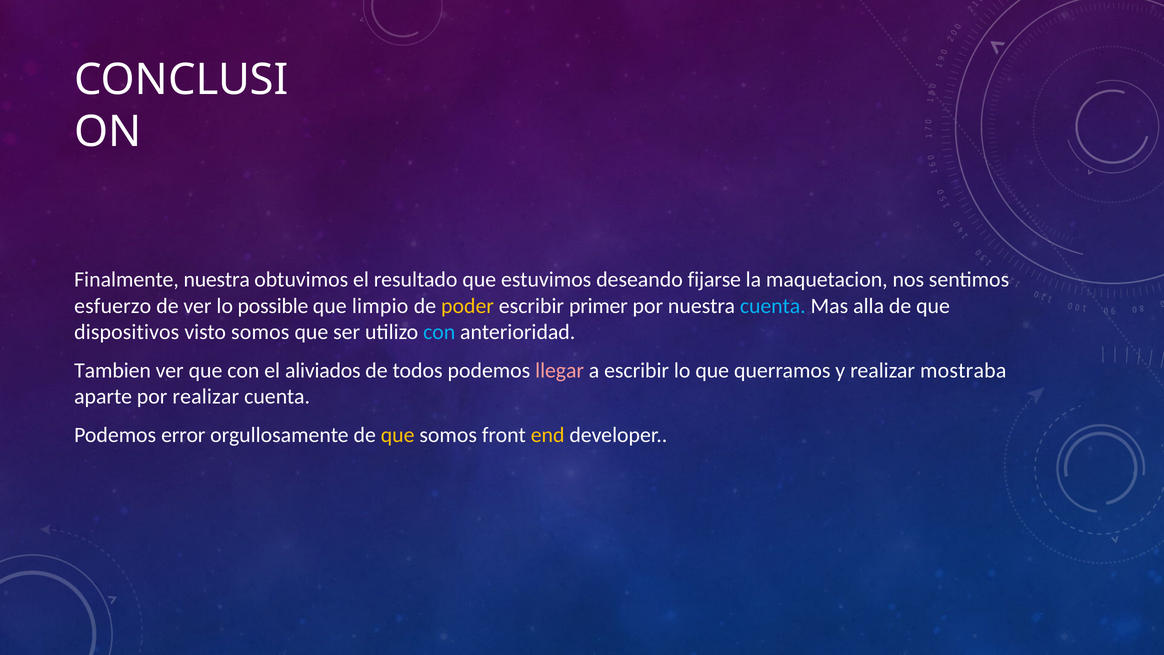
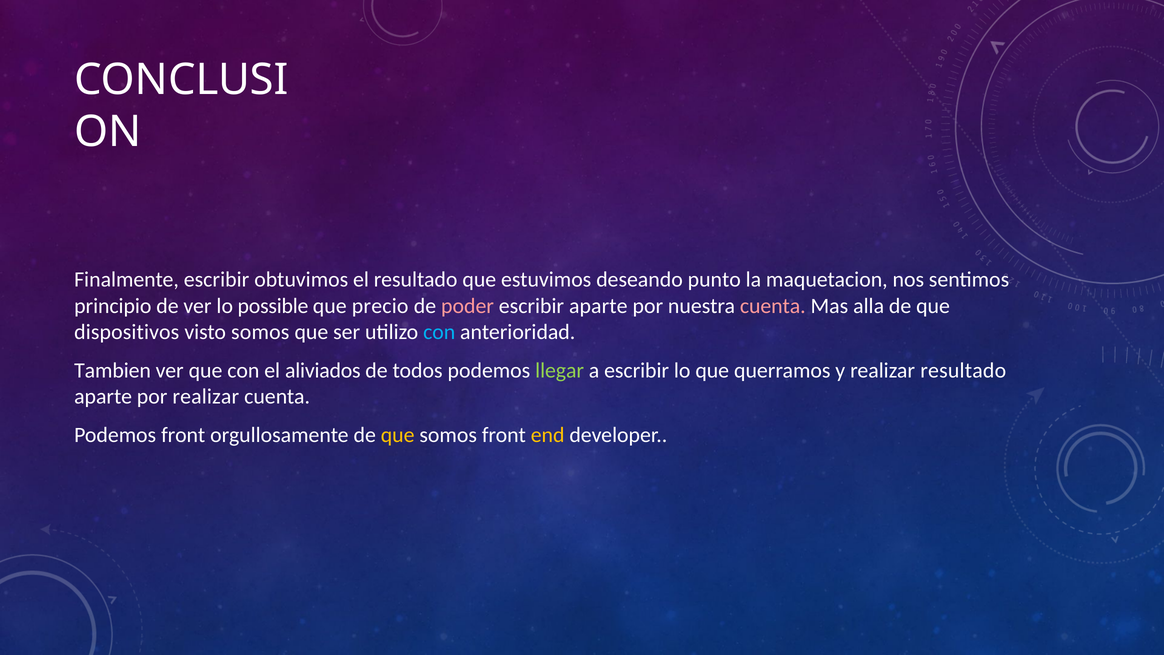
Finalmente nuestra: nuestra -> escribir (217, 280)
fijarse: fijarse -> punto (714, 280)
esfuerzo: esfuerzo -> principio (113, 306)
limpio: limpio -> precio (380, 306)
poder colour: yellow -> pink (468, 306)
escribir primer: primer -> aparte (598, 306)
cuenta colour: light blue -> pink (773, 306)
llegar colour: pink -> light green (560, 370)
realizar mostraba: mostraba -> resultado (963, 370)
Podemos error: error -> front (183, 435)
